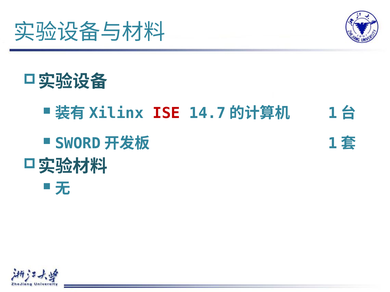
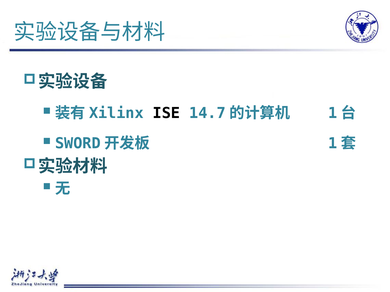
ISE colour: red -> black (166, 113)
